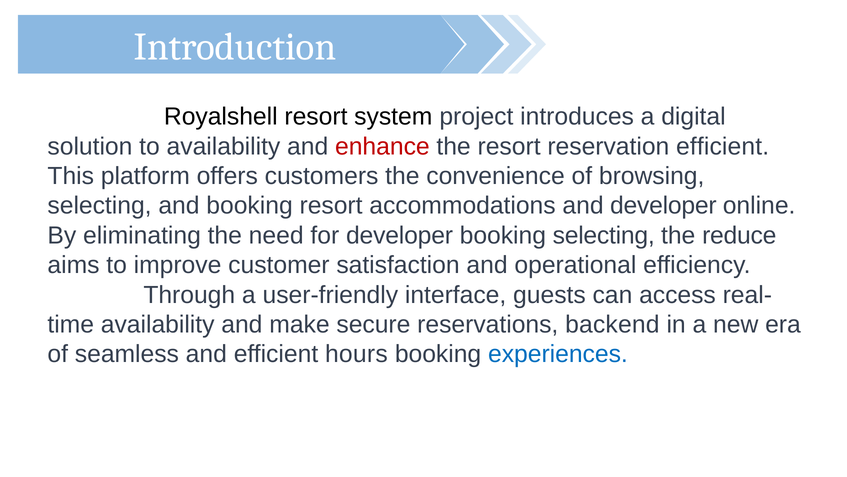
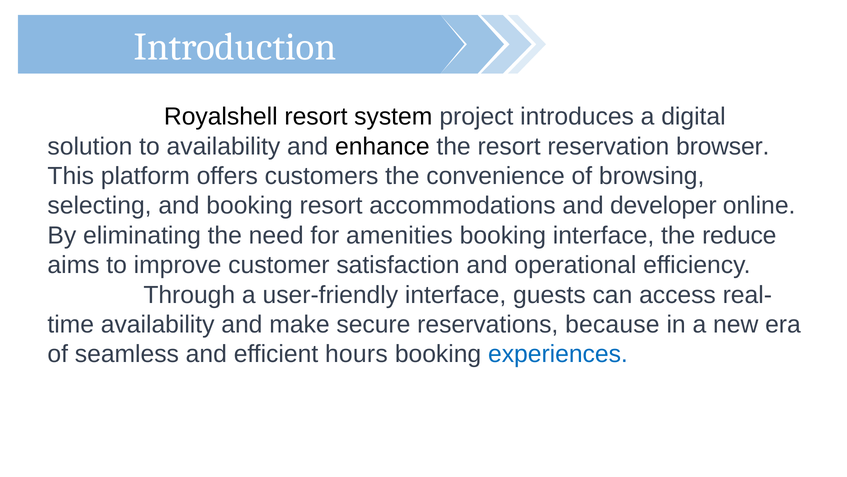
enhance colour: red -> black (382, 146)
reservation efficient: efficient -> browser (723, 146)
for developer: developer -> amenities (399, 235)
booking selecting: selecting -> interface (604, 235)
backend: backend -> because (612, 324)
